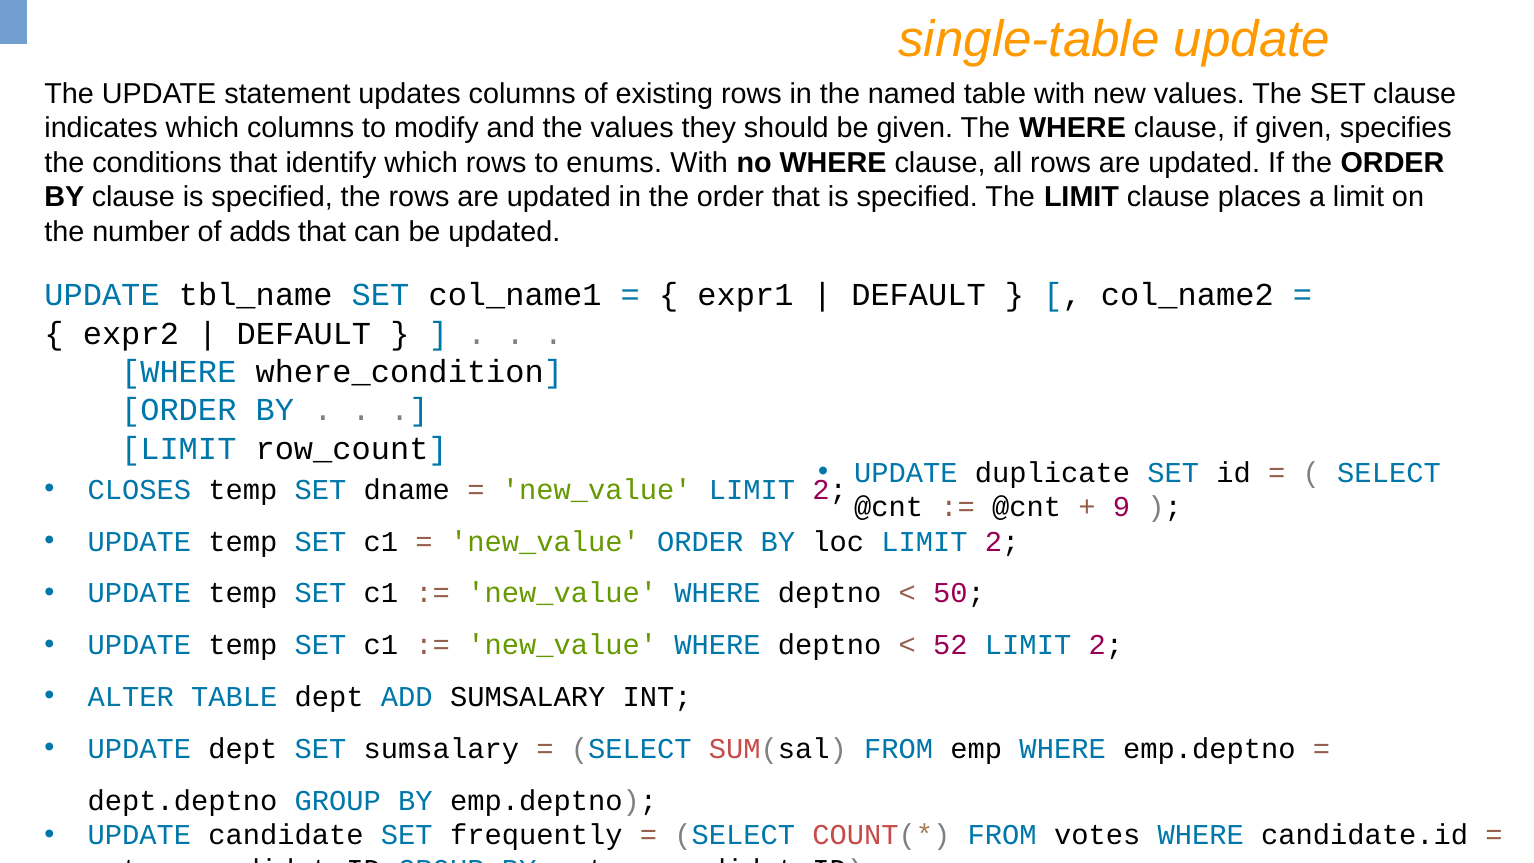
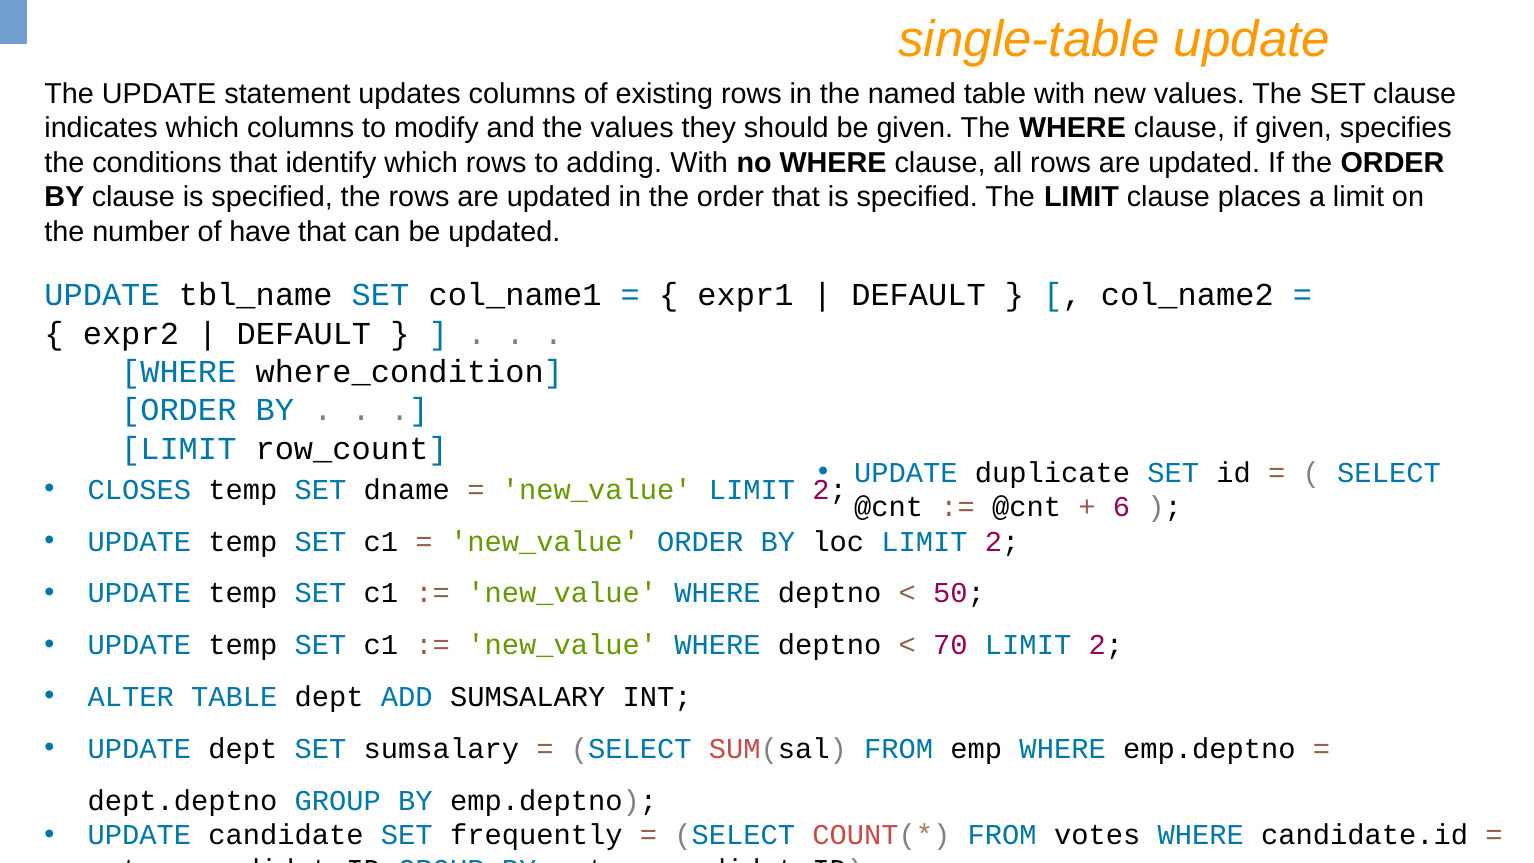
enums: enums -> adding (614, 163)
adds: adds -> have (260, 232)
9: 9 -> 6 (1122, 507)
52: 52 -> 70 (950, 645)
